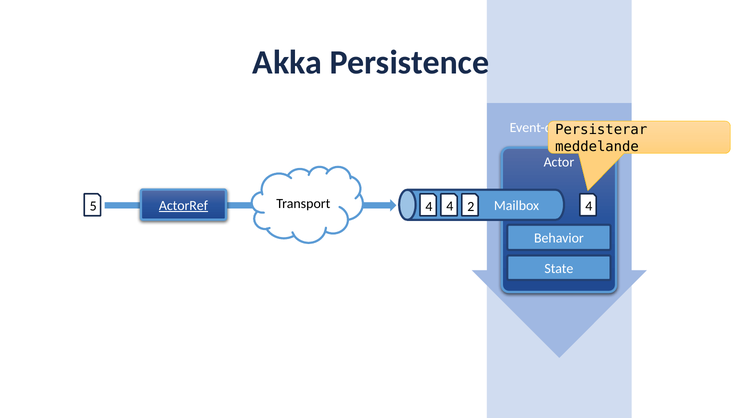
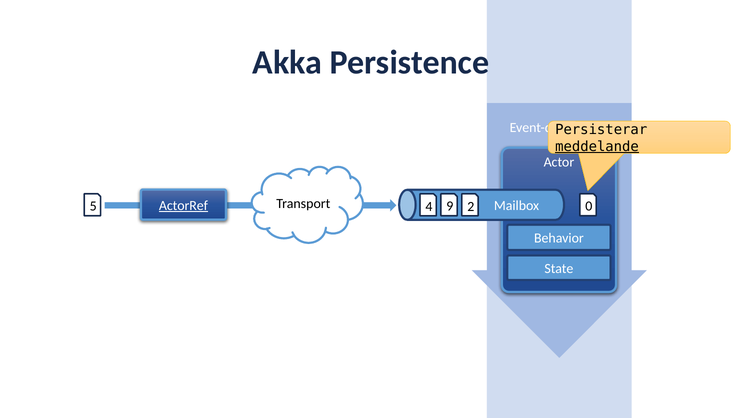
meddelande underline: none -> present (597, 146)
4 4: 4 -> 9 (450, 206)
2 4: 4 -> 0 (589, 206)
